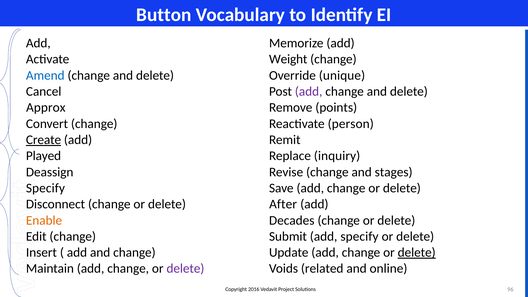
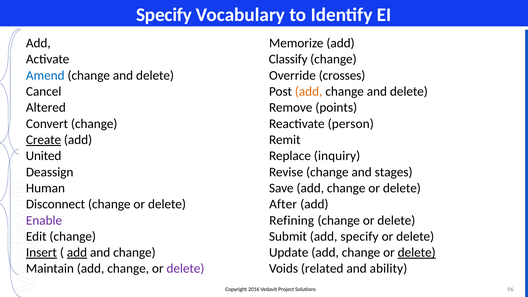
Button: Button -> Specify (164, 15)
Weight: Weight -> Classify (288, 59)
unique: unique -> crosses (342, 75)
add colour: purple -> orange (309, 91)
Approx: Approx -> Altered (46, 108)
Played: Played -> United (44, 156)
Specify: Specify -> Human (45, 188)
Enable colour: orange -> purple (44, 220)
Decades: Decades -> Refining (292, 220)
Insert underline: none -> present (41, 253)
add underline: none -> present (77, 253)
online: online -> ability (388, 269)
